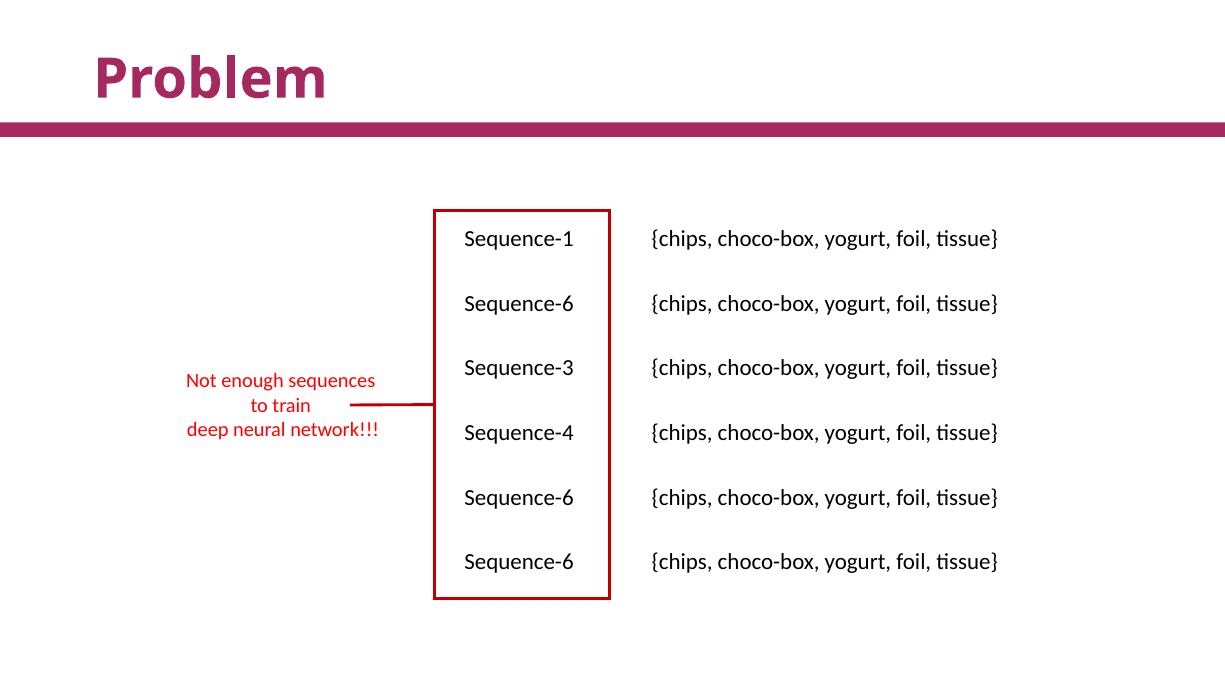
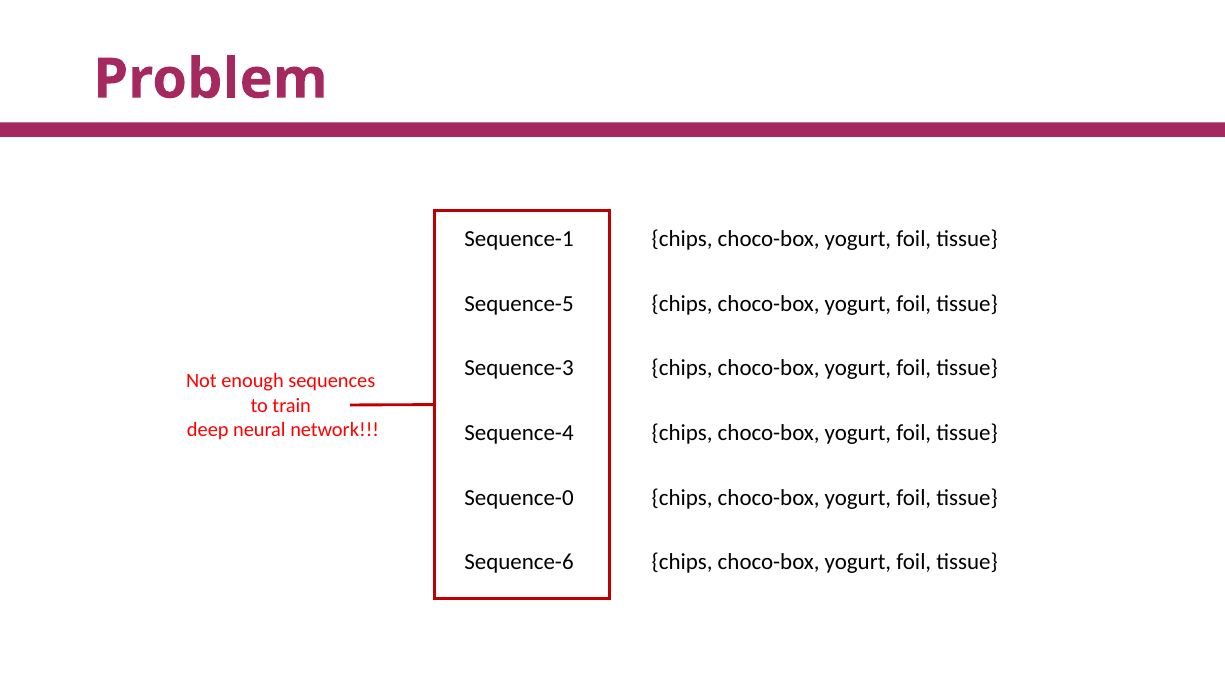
Sequence-6: Sequence-6 -> Sequence-5 (519, 304)
Sequence-6: Sequence-6 -> Sequence-0 (519, 498)
